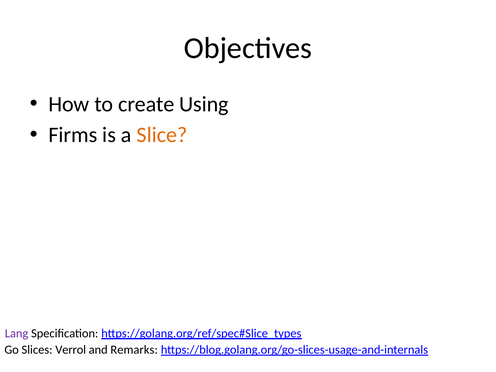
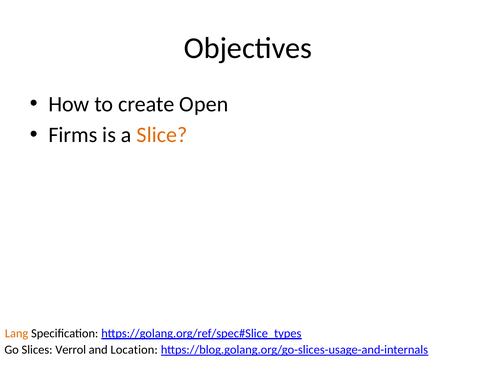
Using: Using -> Open (204, 104)
Lang colour: purple -> orange (17, 333)
Remarks: Remarks -> Location (134, 350)
